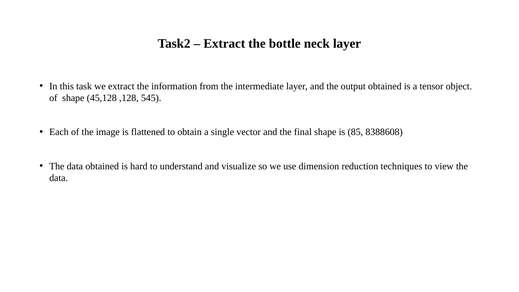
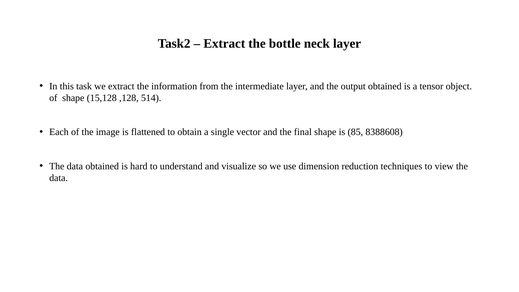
45,128: 45,128 -> 15,128 (102, 98)
545: 545 -> 514 (151, 98)
